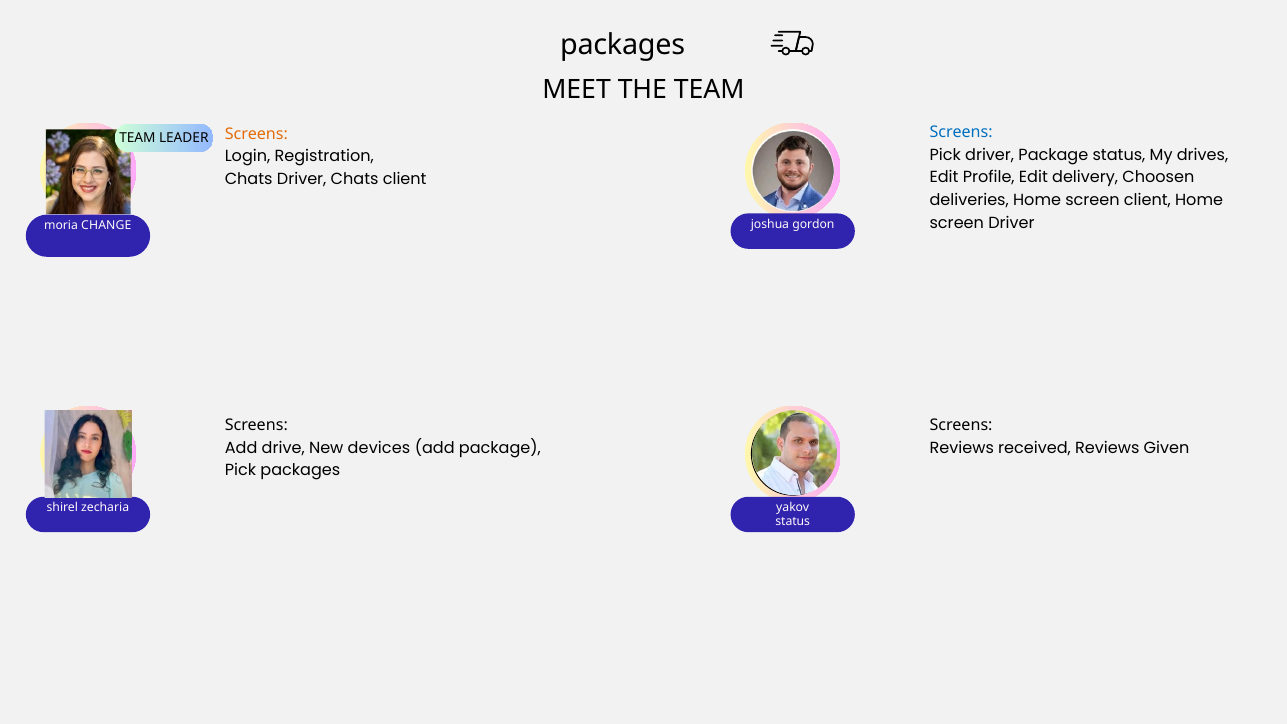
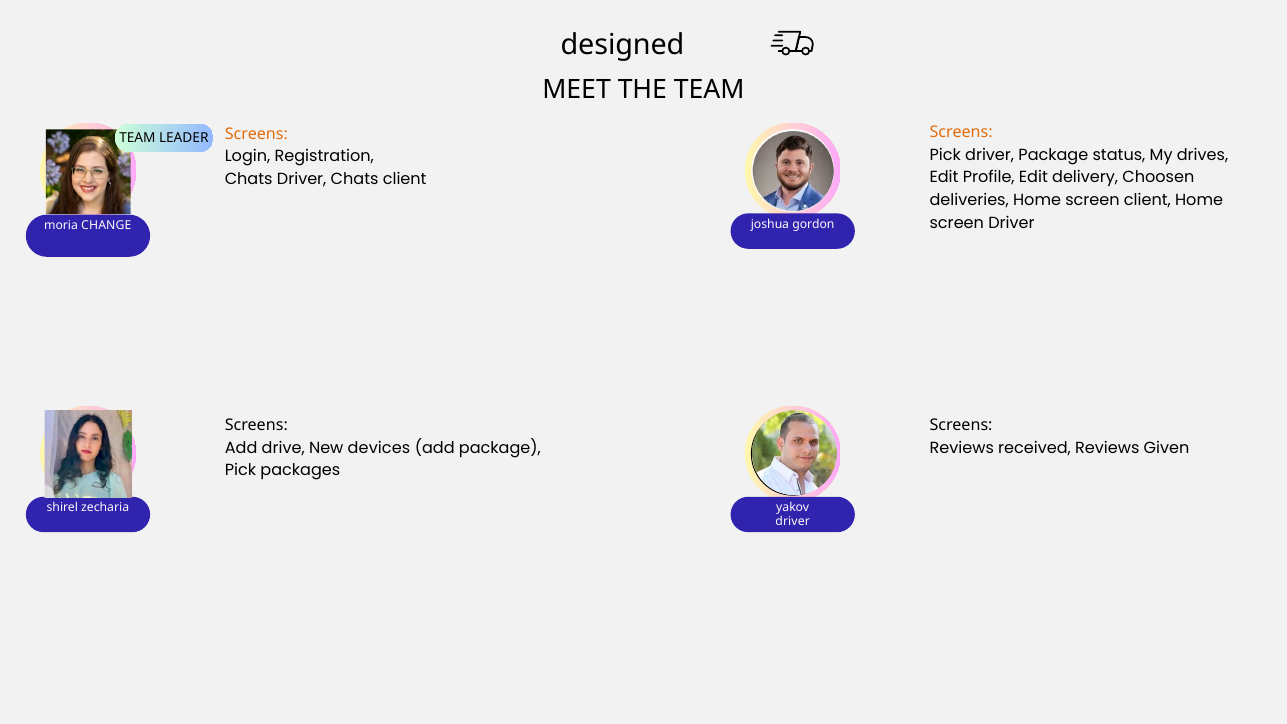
packages: packages -> designed (623, 45)
Screens colour: blue -> orange (961, 133)
status: status -> driver (793, 521)
